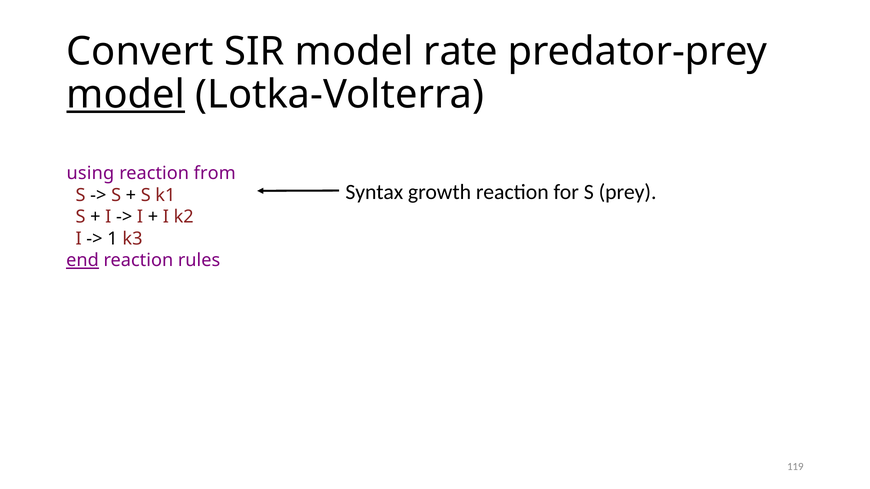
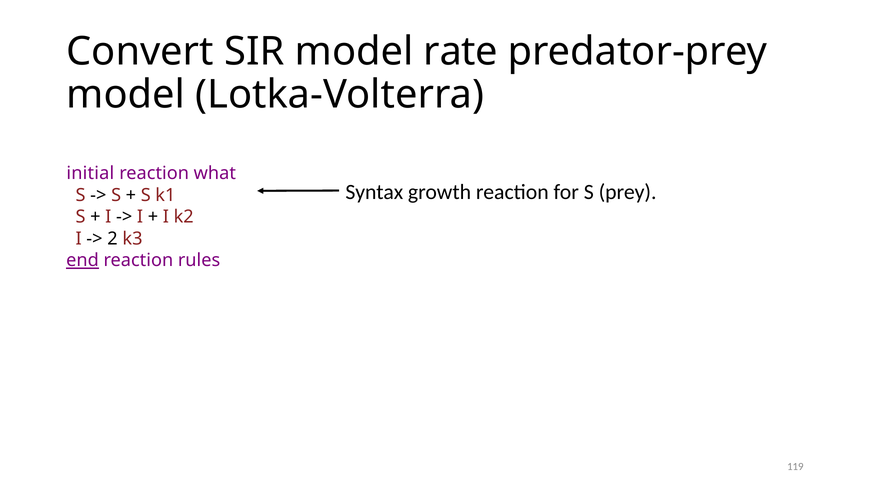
model underline: present -> none (126, 95)
using: using -> initial (90, 174)
from: from -> what (215, 174)
1: 1 -> 2 (113, 239)
